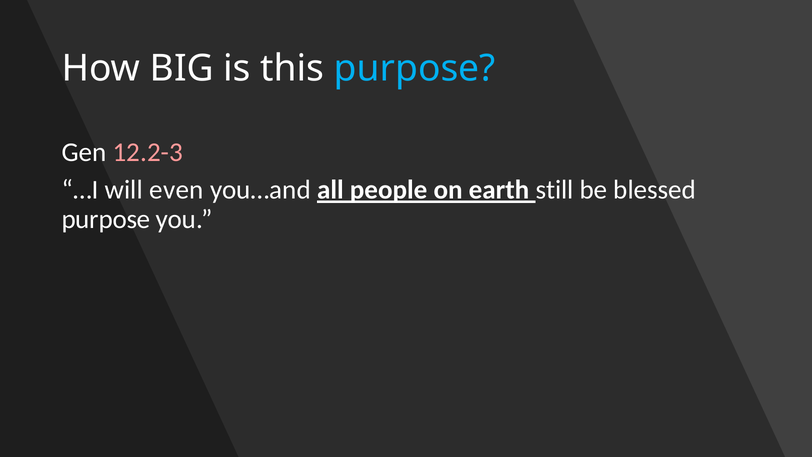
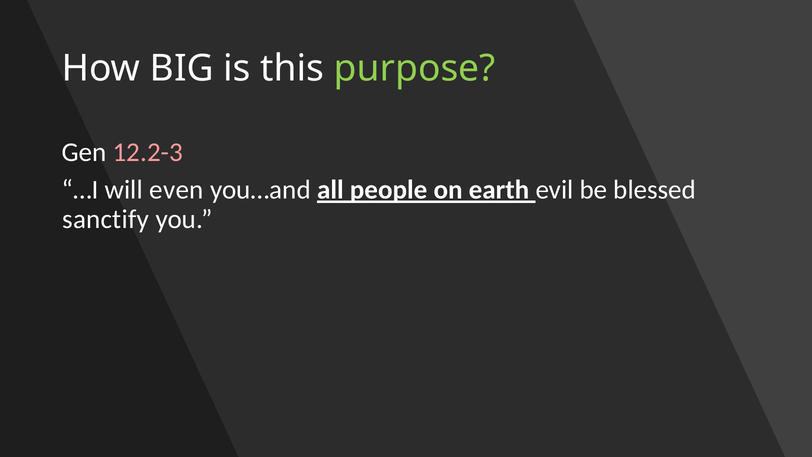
purpose colour: light blue -> light green (415, 68)
still: still -> evil (554, 190)
purpose: purpose -> sanctify (106, 219)
